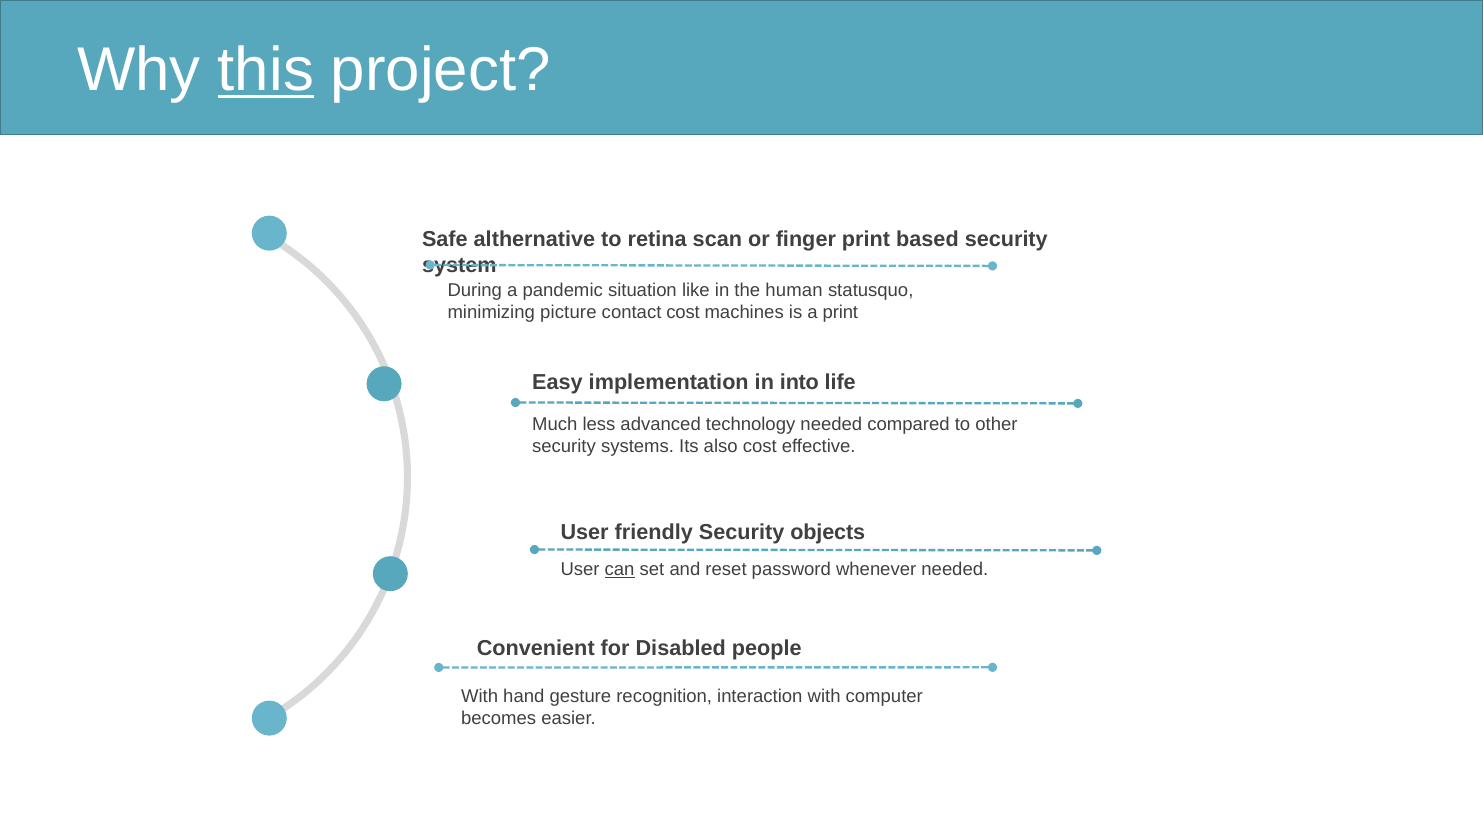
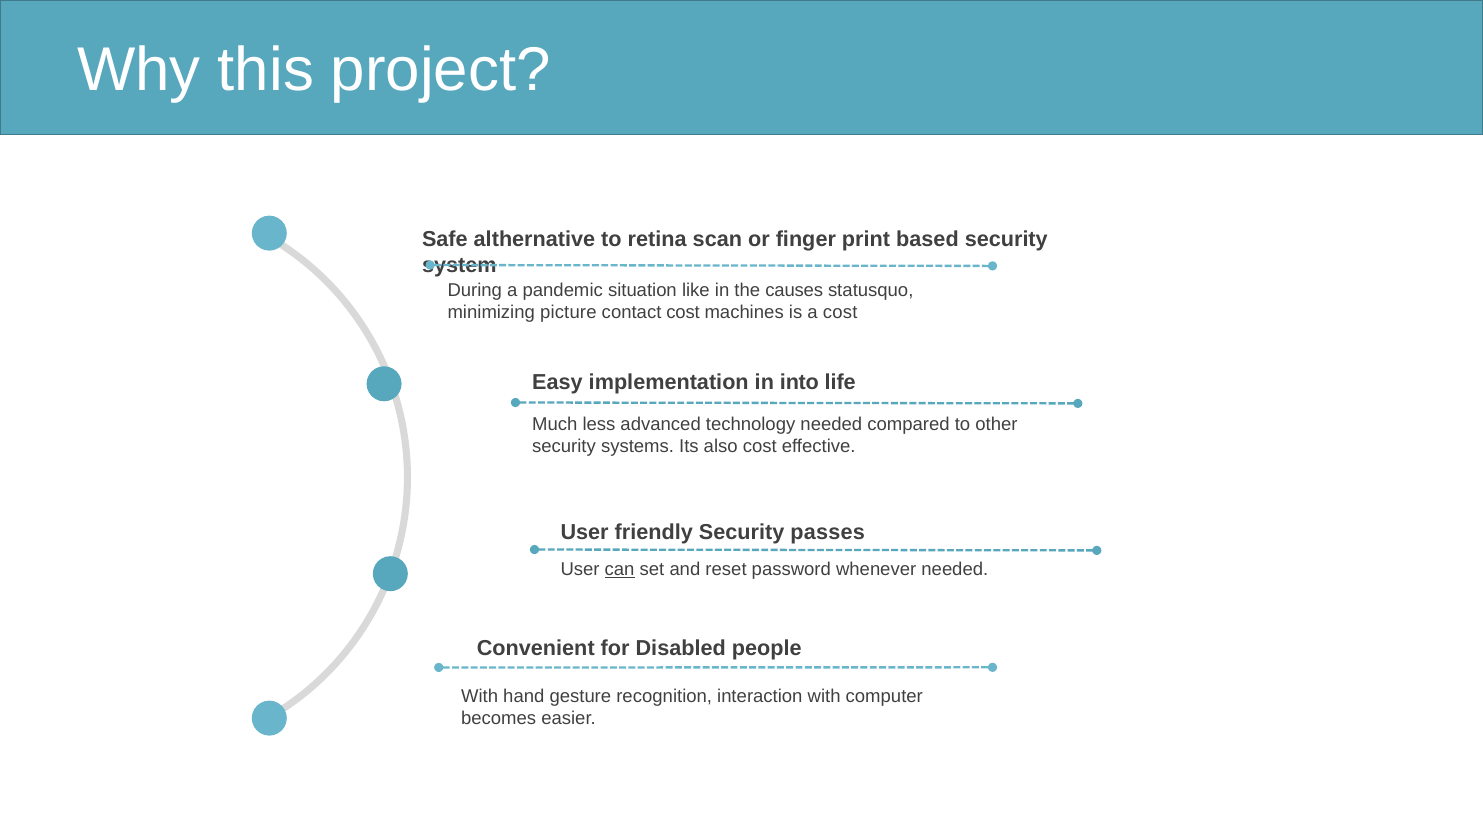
this underline: present -> none (266, 70)
human: human -> causes (794, 290)
a print: print -> cost (840, 312)
objects: objects -> passes (828, 532)
